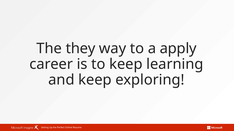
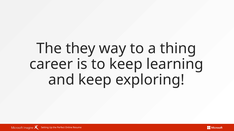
apply: apply -> thing (178, 49)
